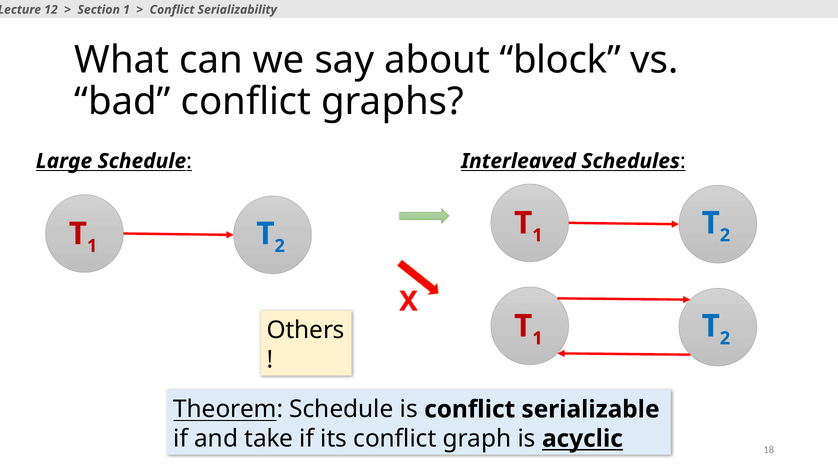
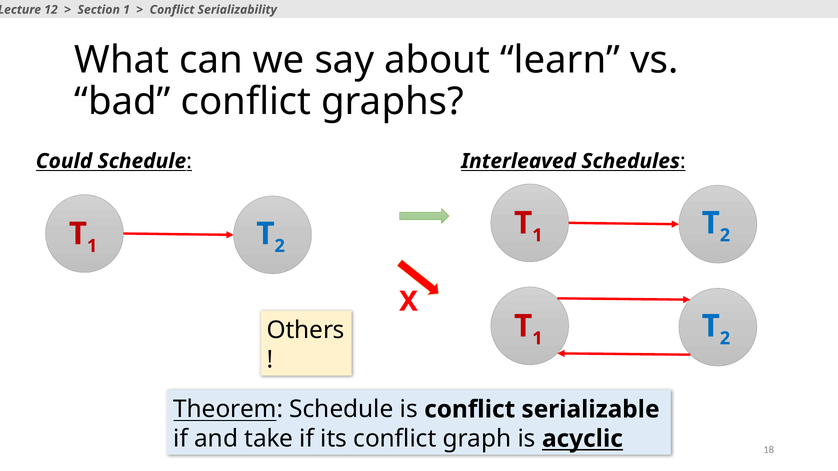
block: block -> learn (560, 60)
Large: Large -> Could (64, 161)
